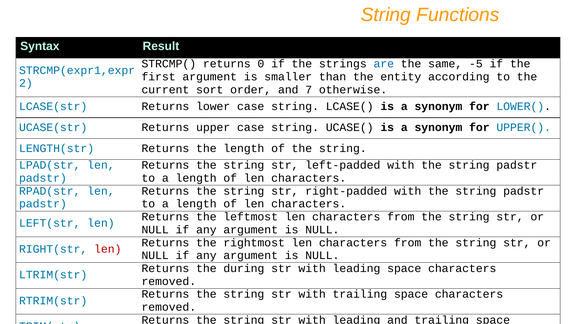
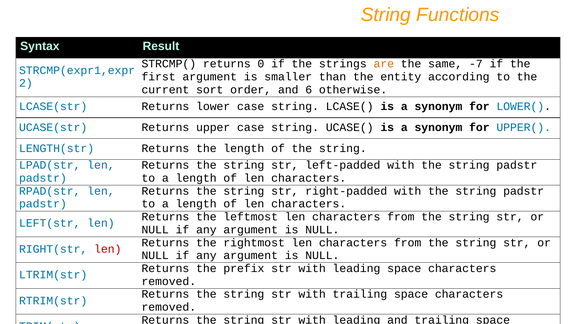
are colour: blue -> orange (384, 64)
-5: -5 -> -7 (476, 64)
7: 7 -> 6 (309, 90)
during: during -> prefix (244, 268)
